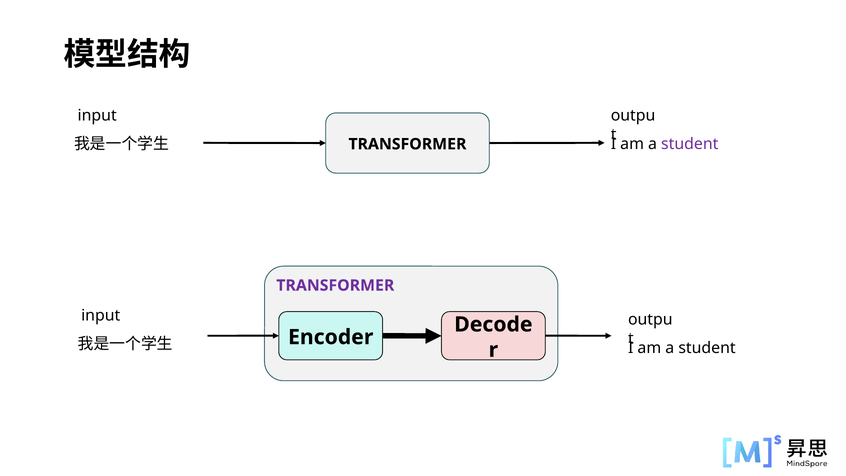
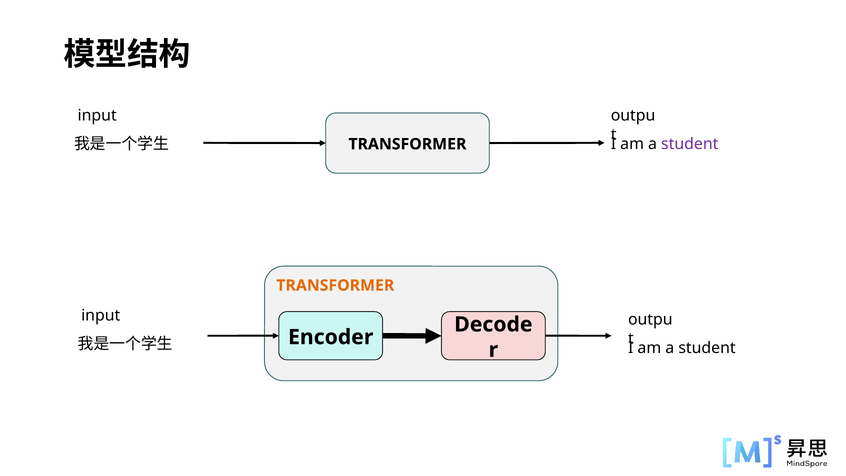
TRANSFORMER colour: purple -> orange (335, 285)
